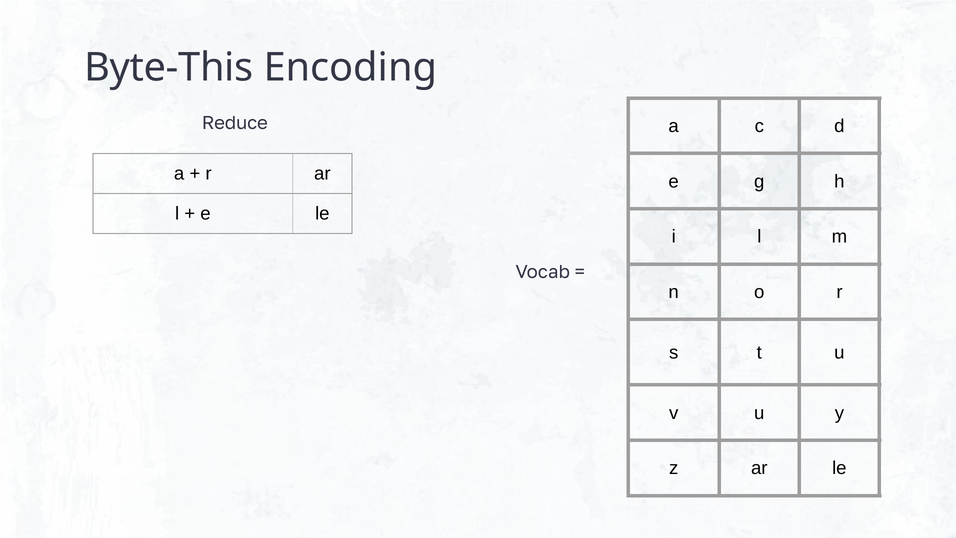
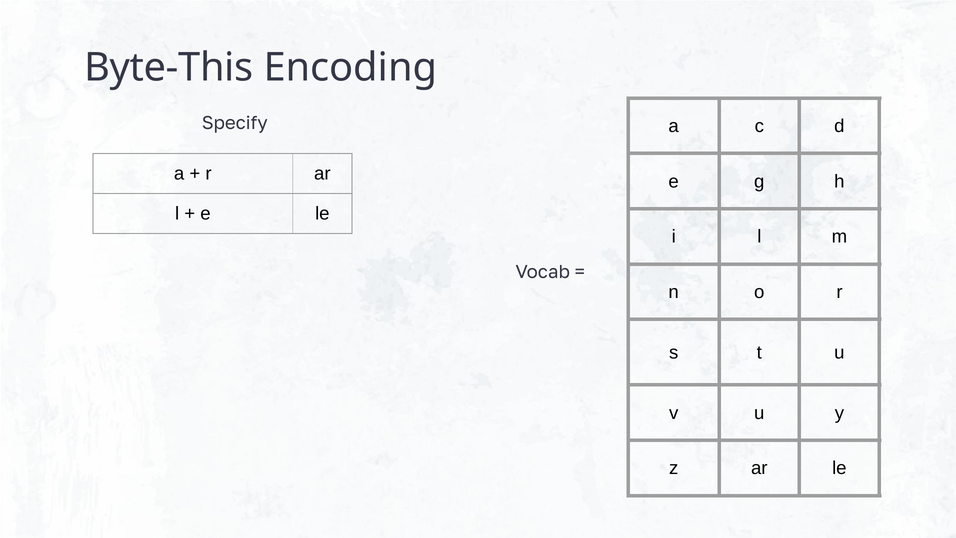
Reduce: Reduce -> Specify (235, 123)
